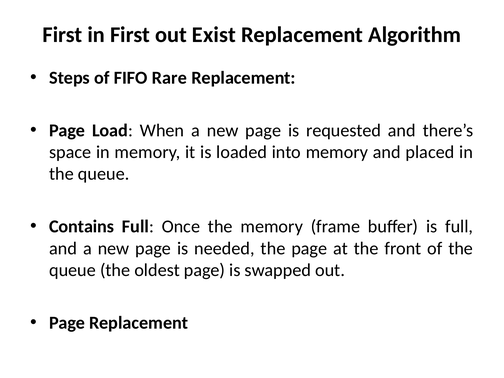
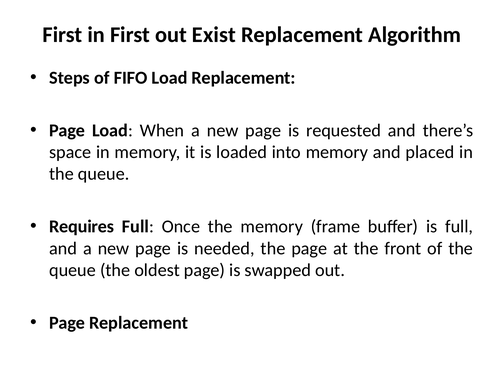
FIFO Rare: Rare -> Load (170, 78)
Contains: Contains -> Requires (82, 227)
